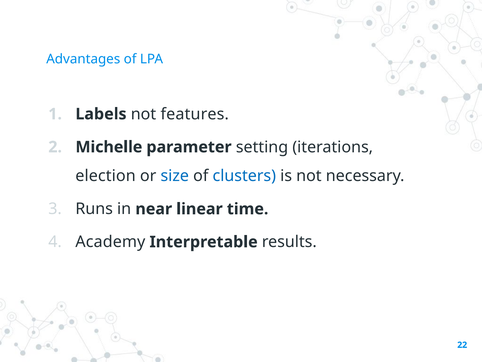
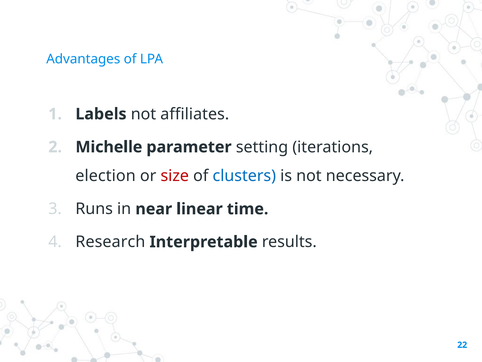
features: features -> affiliates (195, 114)
size colour: blue -> red (175, 176)
Academy: Academy -> Research (110, 242)
